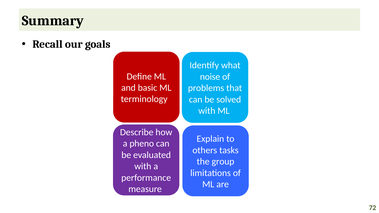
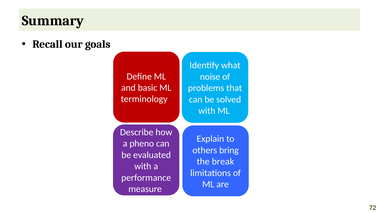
tasks: tasks -> bring (229, 150)
group: group -> break (223, 162)
